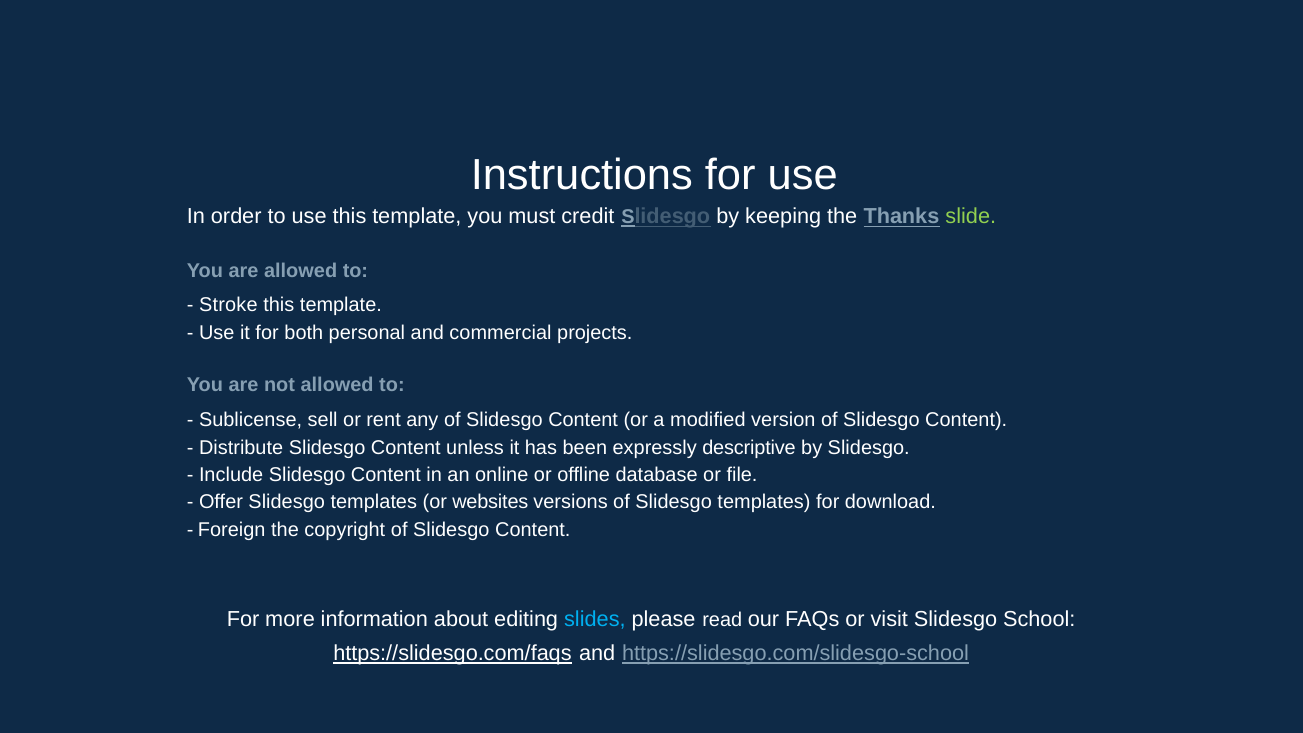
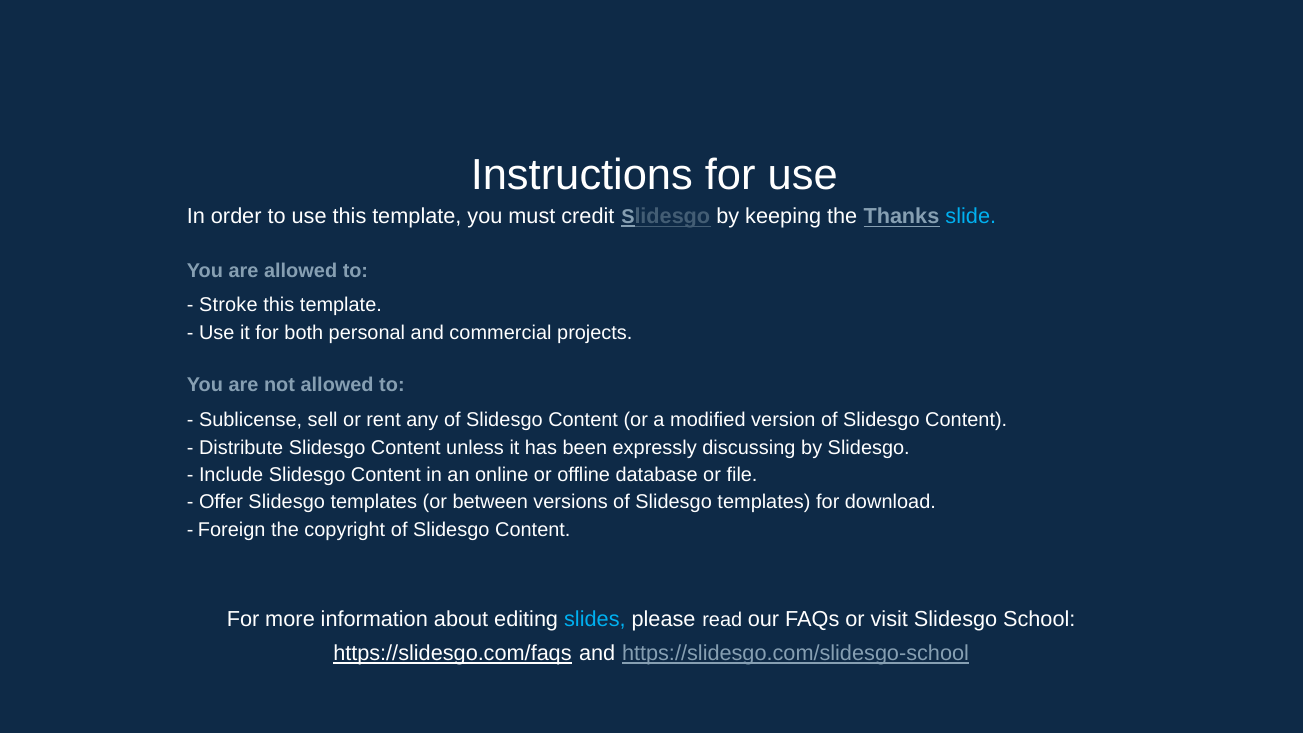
slide colour: light green -> light blue (971, 217)
descriptive: descriptive -> discussing (749, 447)
websites: websites -> between (490, 502)
